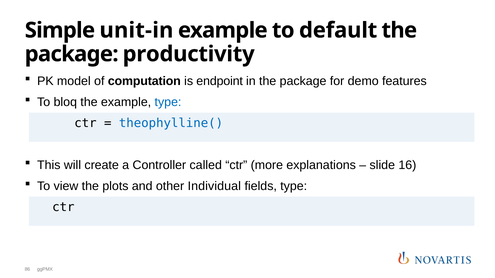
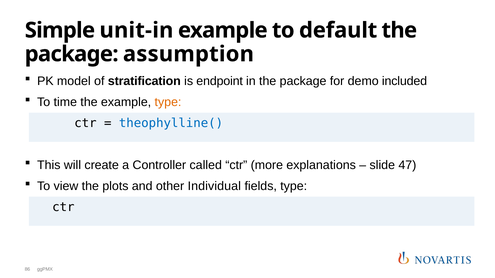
productivity: productivity -> assumption (188, 54)
computation: computation -> stratification (144, 81)
features: features -> included (404, 81)
bloq: bloq -> time (65, 102)
type colour: blue -> orange (168, 102)
16: 16 -> 47 (407, 165)
